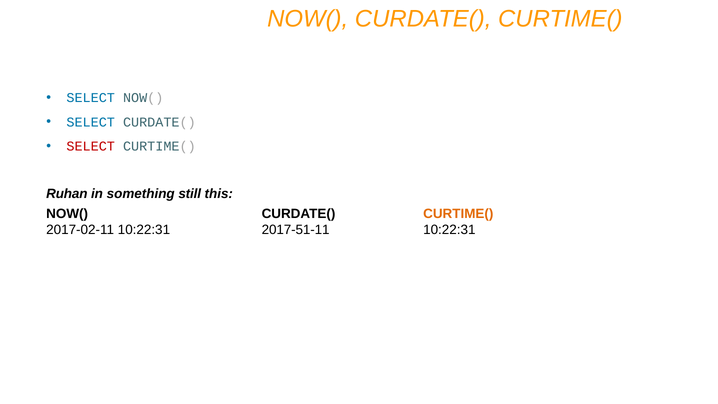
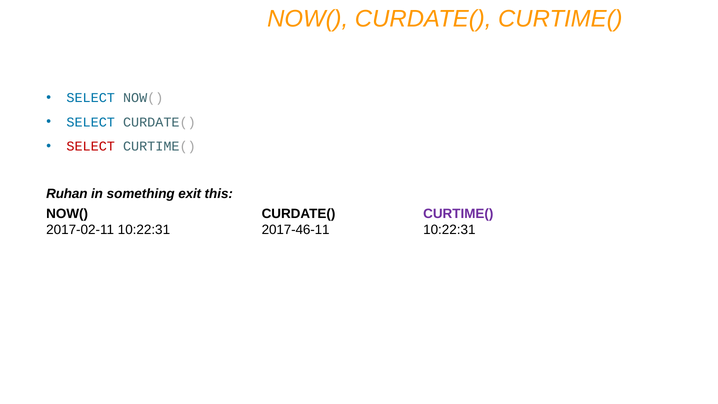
still: still -> exit (190, 194)
CURTIME( colour: orange -> purple (458, 213)
2017-51-11: 2017-51-11 -> 2017-46-11 (296, 230)
